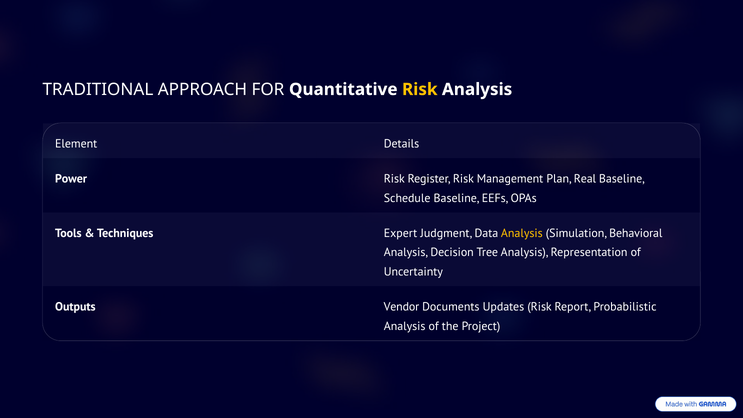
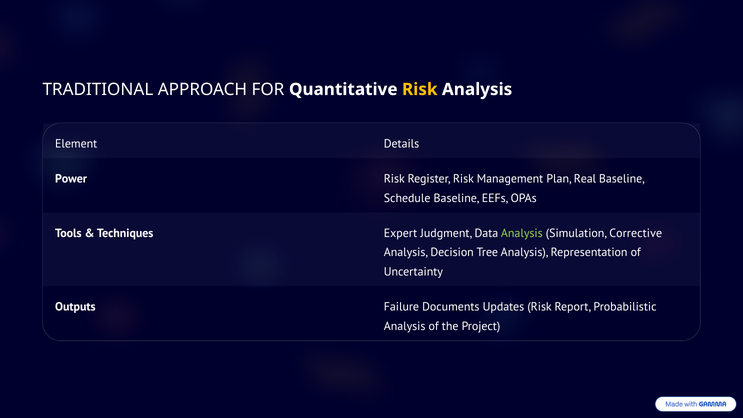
Analysis colour: yellow -> light green (522, 233)
Behavioral: Behavioral -> Corrective (636, 233)
Vendor: Vendor -> Failure (401, 307)
